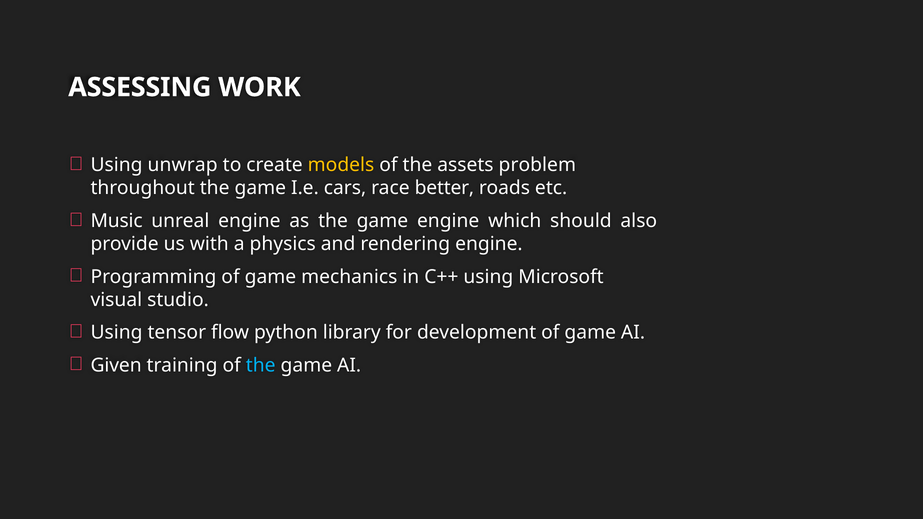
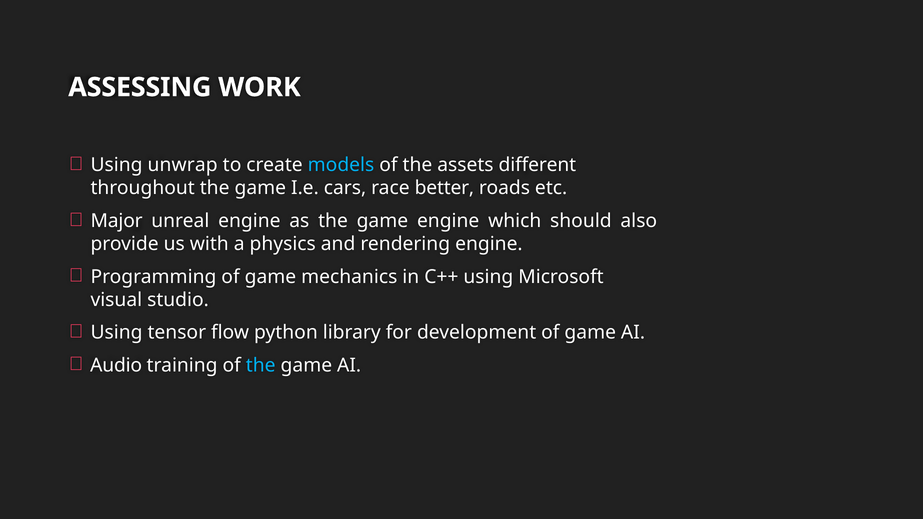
models colour: yellow -> light blue (341, 165)
problem: problem -> different (537, 165)
Music: Music -> Major (117, 221)
Given: Given -> Audio (116, 365)
